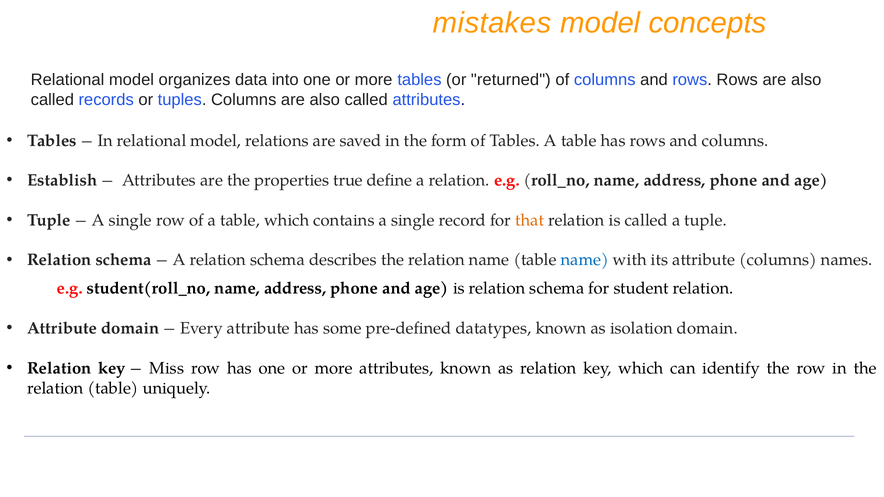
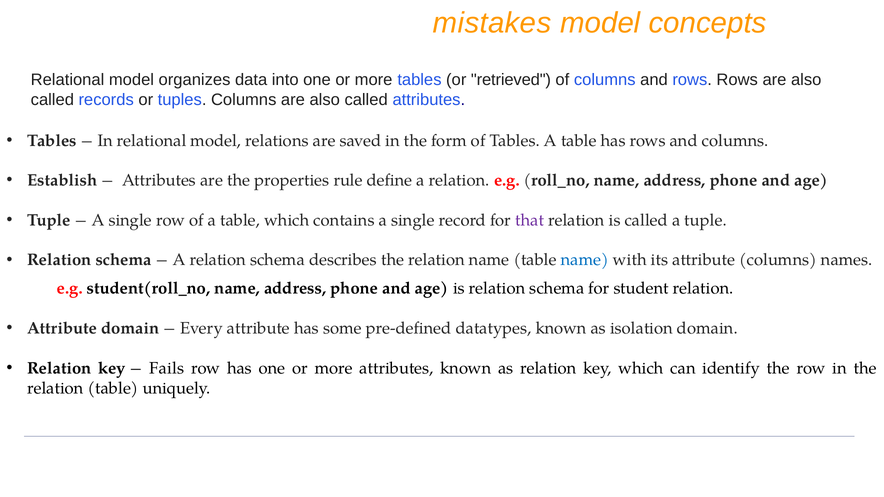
returned: returned -> retrieved (511, 80)
true: true -> rule (348, 181)
that colour: orange -> purple (530, 220)
Miss: Miss -> Fails (167, 368)
